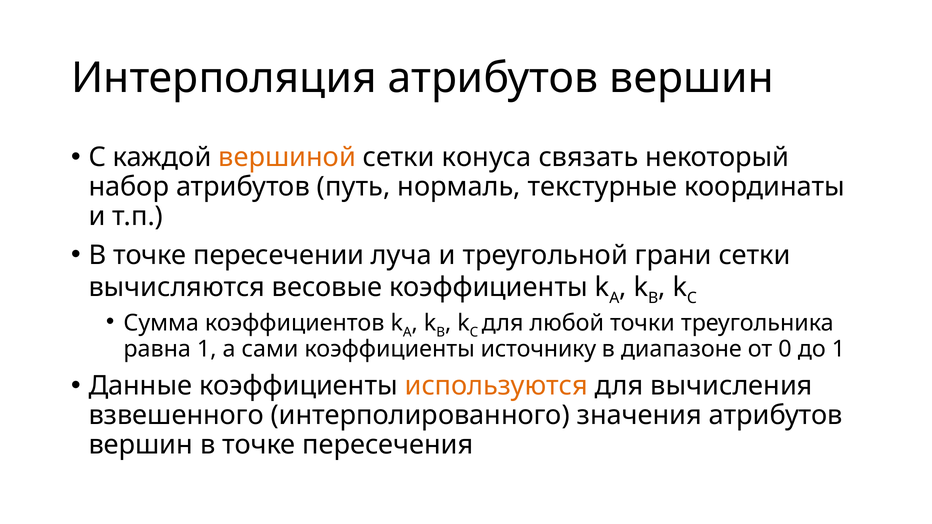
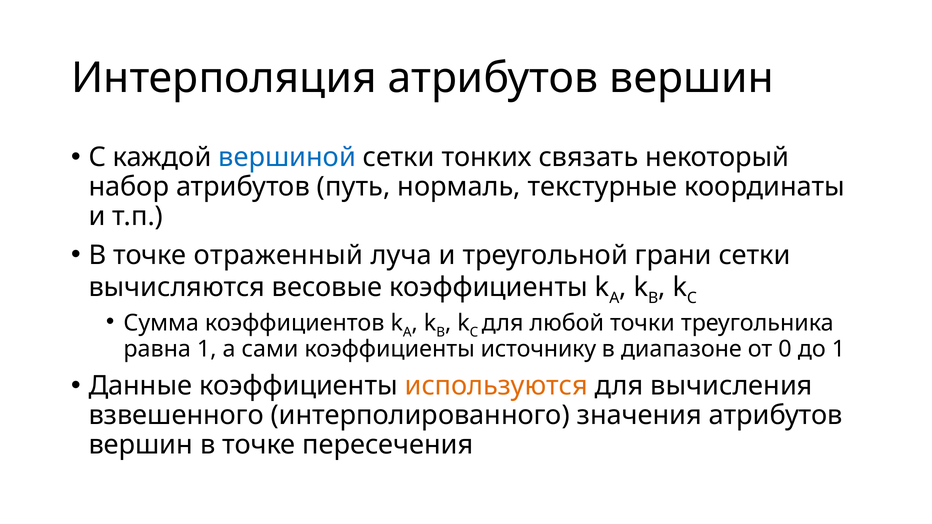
вершиной colour: orange -> blue (287, 158)
конуса: конуса -> тонких (487, 158)
пересечении: пересечении -> отраженный (278, 255)
